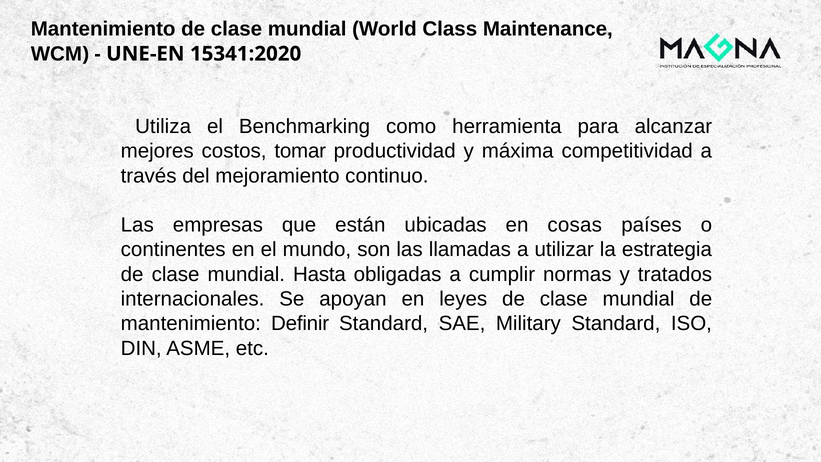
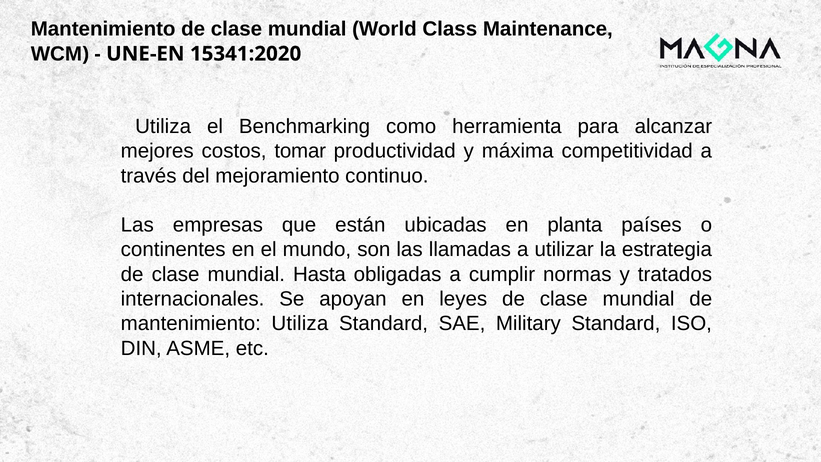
cosas: cosas -> planta (575, 225)
mantenimiento Definir: Definir -> Utiliza (300, 323)
